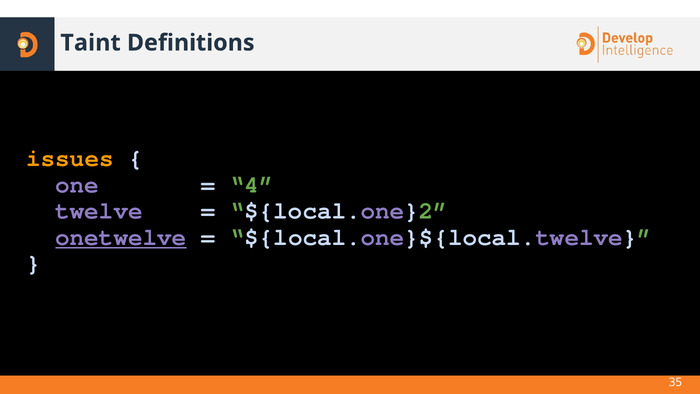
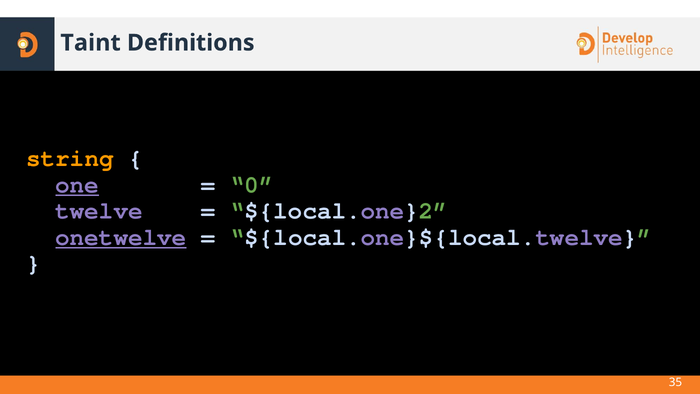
issues: issues -> string (70, 158)
one underline: none -> present (77, 185)
4: 4 -> 0 (252, 185)
